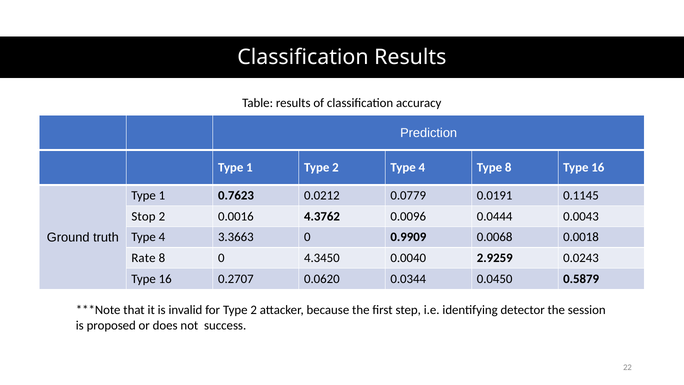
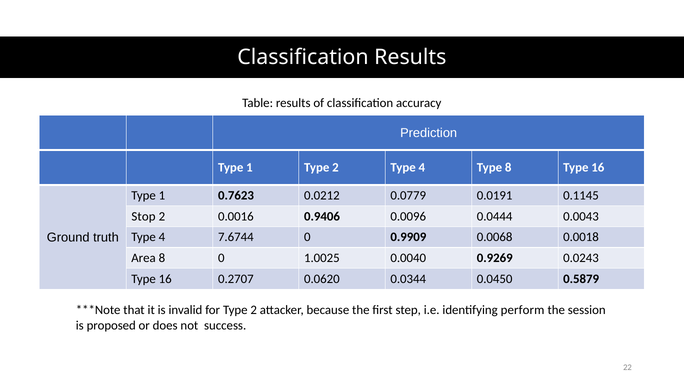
4.3762: 4.3762 -> 0.9406 (322, 216)
3.3663: 3.3663 -> 7.6744 (236, 237)
Rate: Rate -> Area (144, 258)
4.3450: 4.3450 -> 1.0025 (322, 258)
2.9259: 2.9259 -> 0.9269 (495, 258)
detector: detector -> perform (523, 310)
